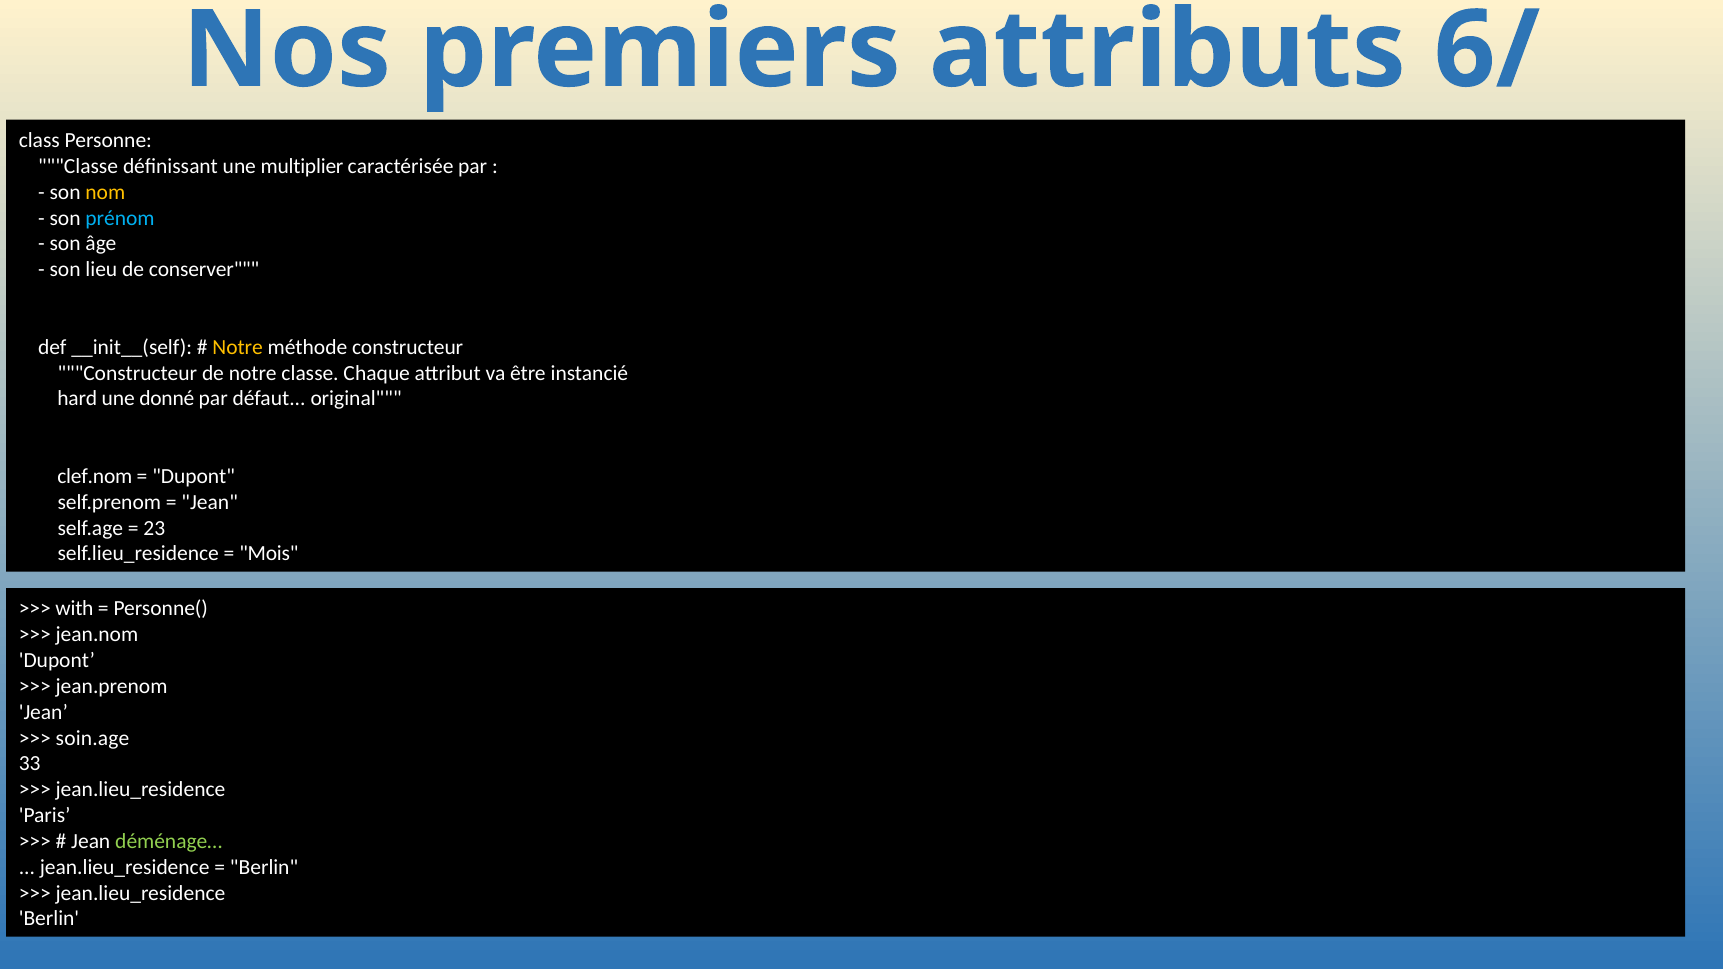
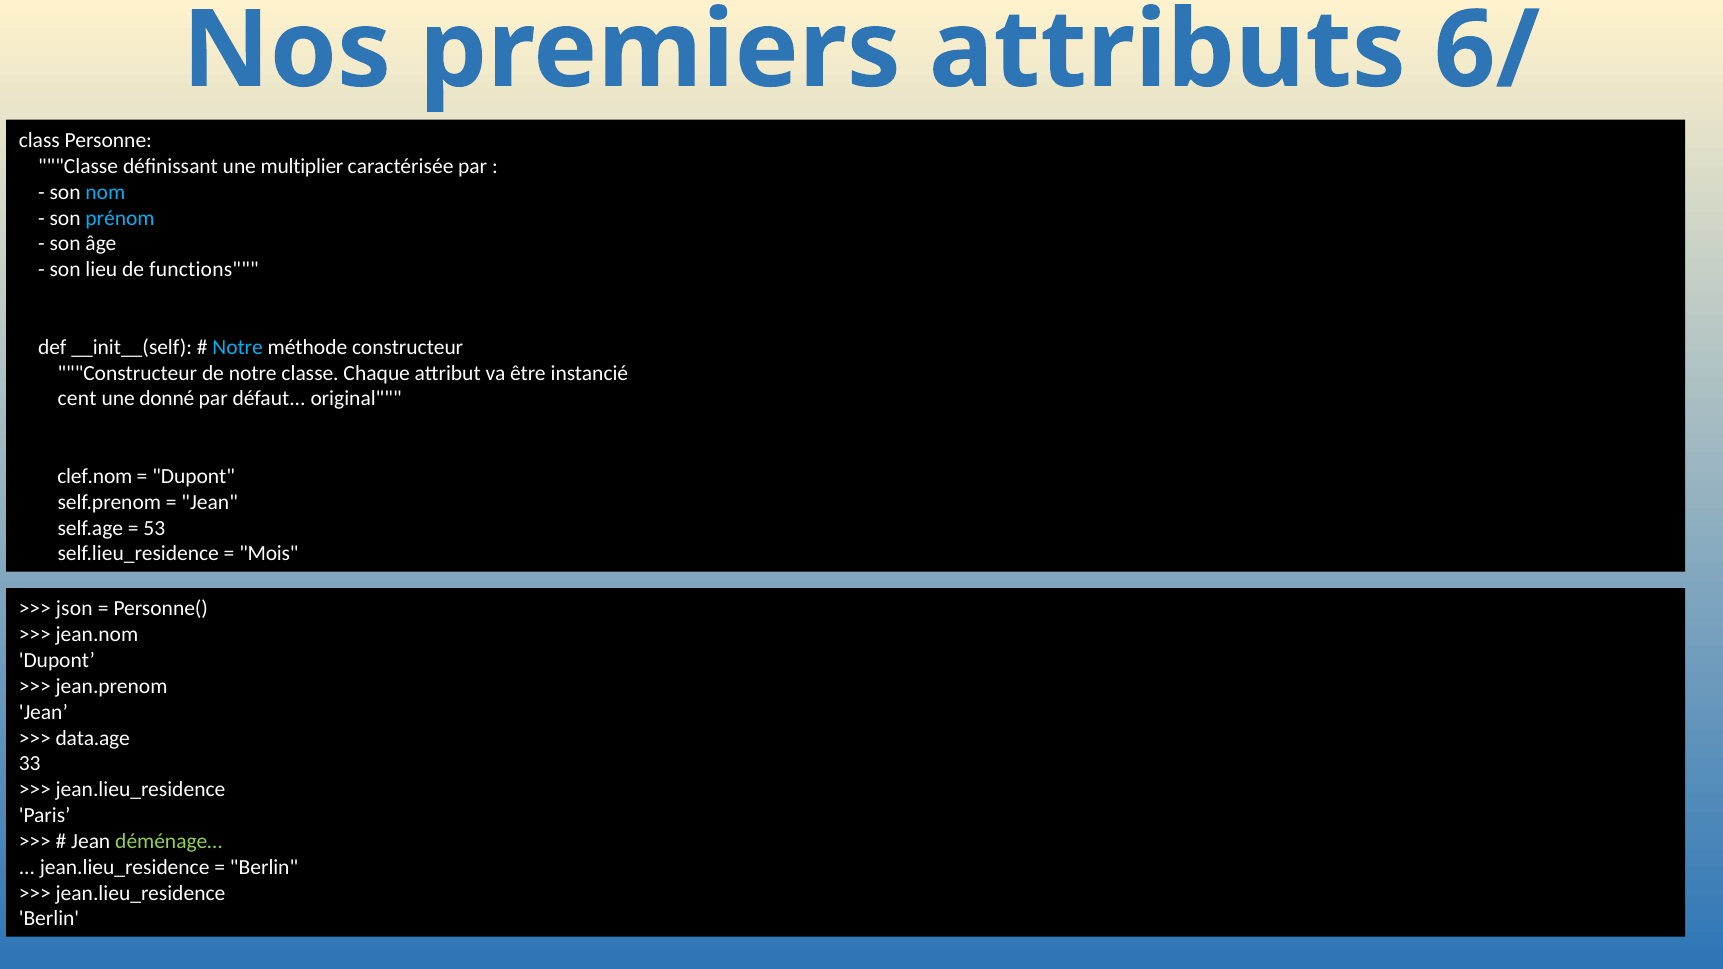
nom colour: yellow -> light blue (105, 192)
conserver: conserver -> functions (204, 270)
Notre colour: yellow -> light blue (238, 347)
hard: hard -> cent (77, 399)
23: 23 -> 53 (154, 528)
with: with -> json (74, 609)
soin.age: soin.age -> data.age (93, 738)
